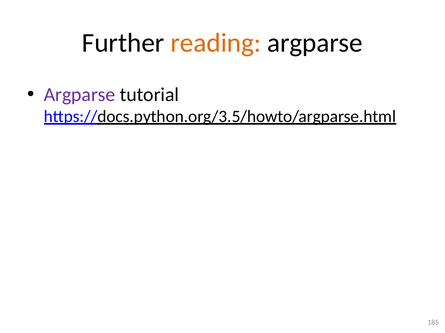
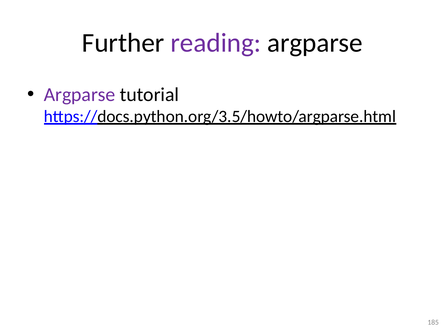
reading colour: orange -> purple (216, 43)
